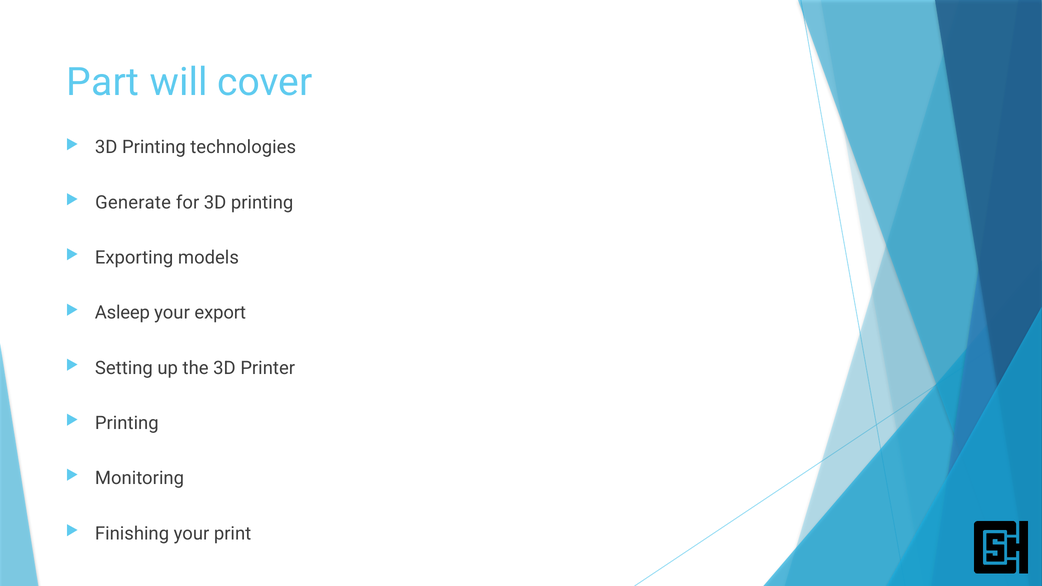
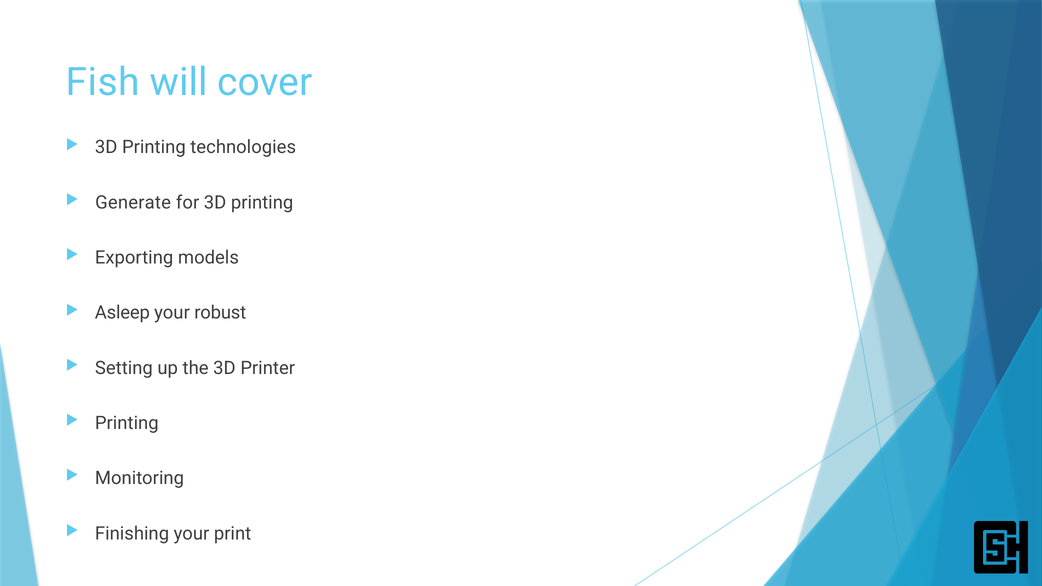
Part: Part -> Fish (103, 82)
export: export -> robust (220, 313)
